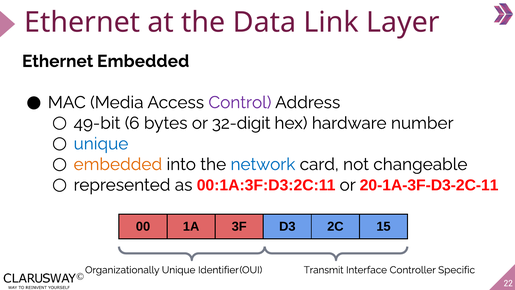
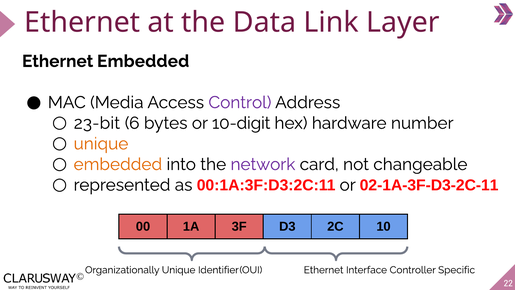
49-bit: 49-bit -> 23-bit (97, 123)
32-digit: 32-digit -> 10-digit (241, 123)
unique colour: blue -> orange (101, 144)
network colour: blue -> purple (263, 164)
20-1A-3F-D3-2C-11: 20-1A-3F-D3-2C-11 -> 02-1A-3F-D3-2C-11 (429, 185)
15: 15 -> 10 (384, 226)
Transmit: Transmit -> Ethernet (324, 270)
